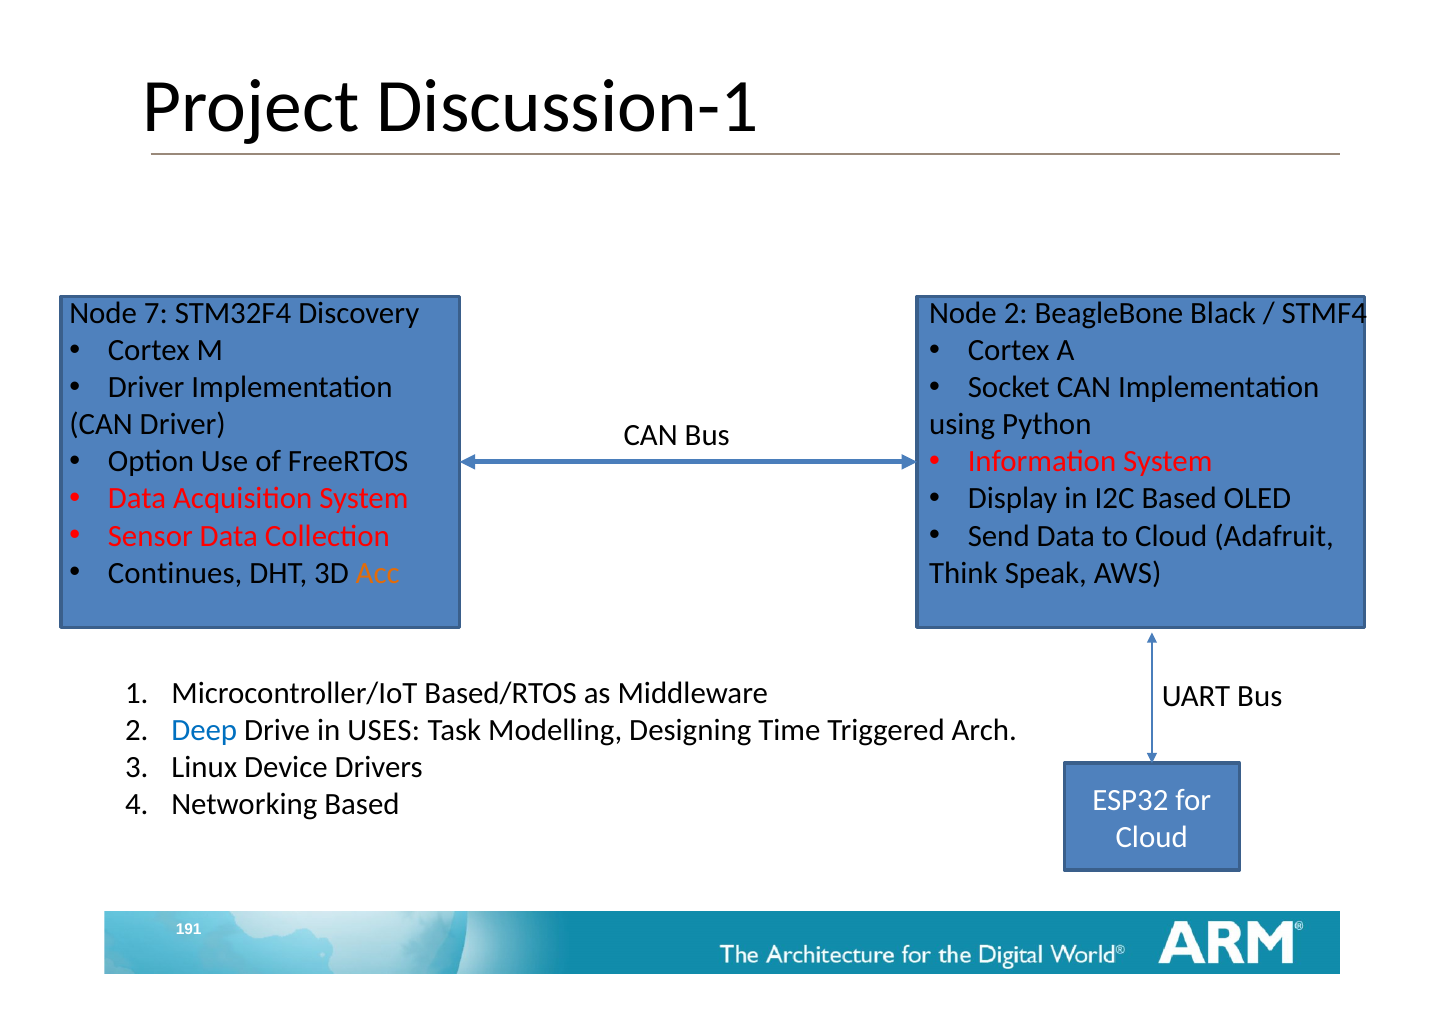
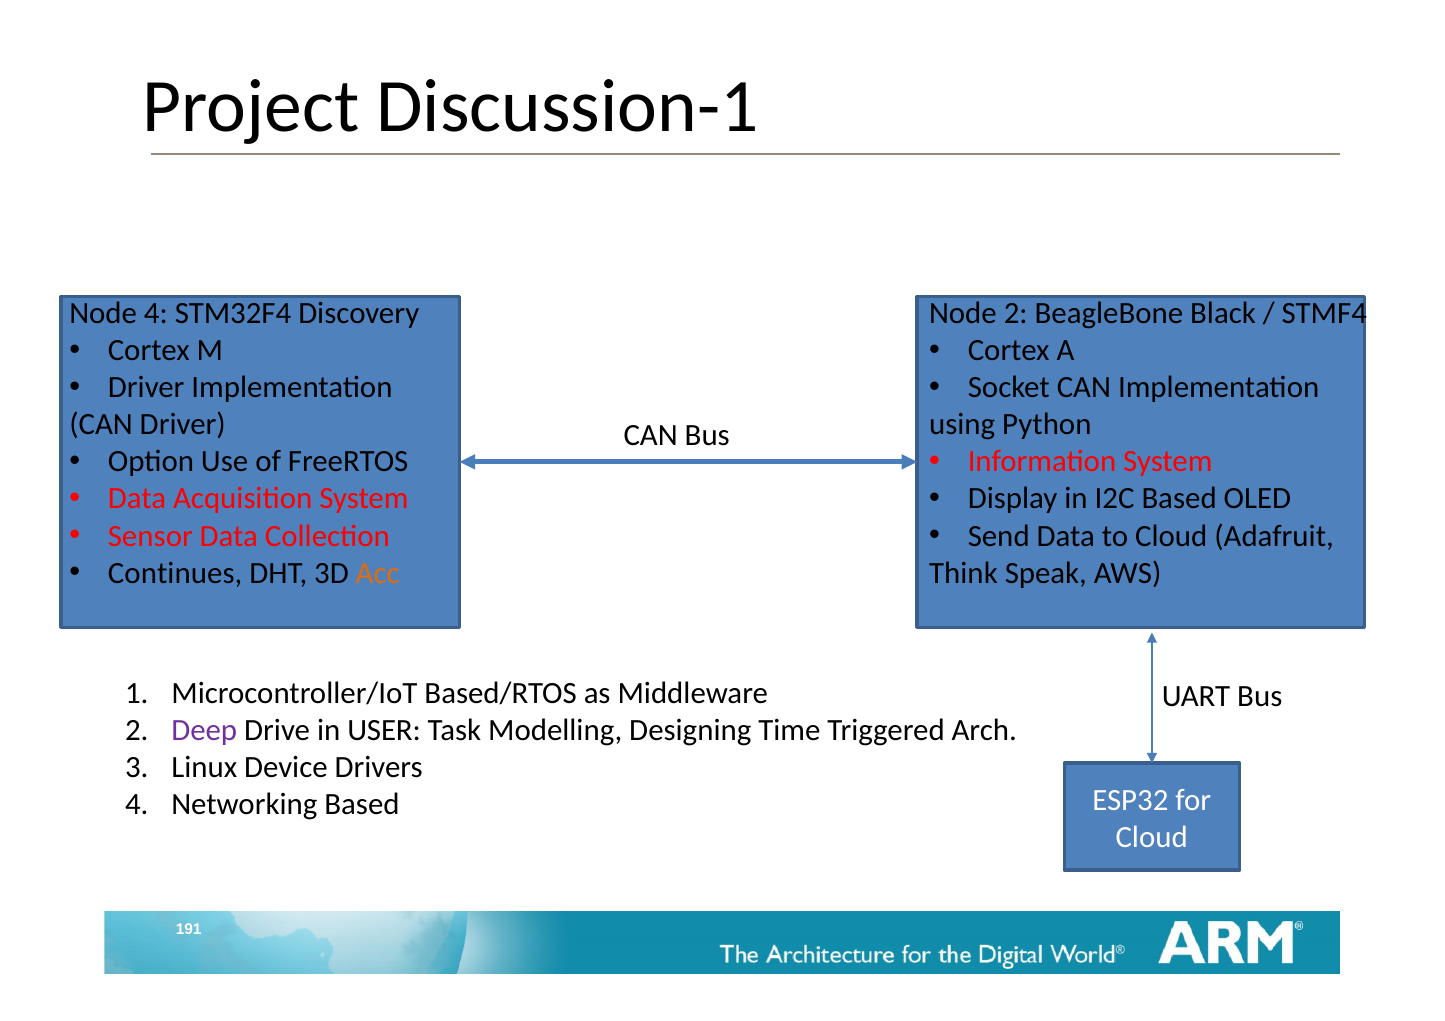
Node 7: 7 -> 4 (156, 314)
Deep colour: blue -> purple (204, 731)
USES: USES -> USER (384, 731)
